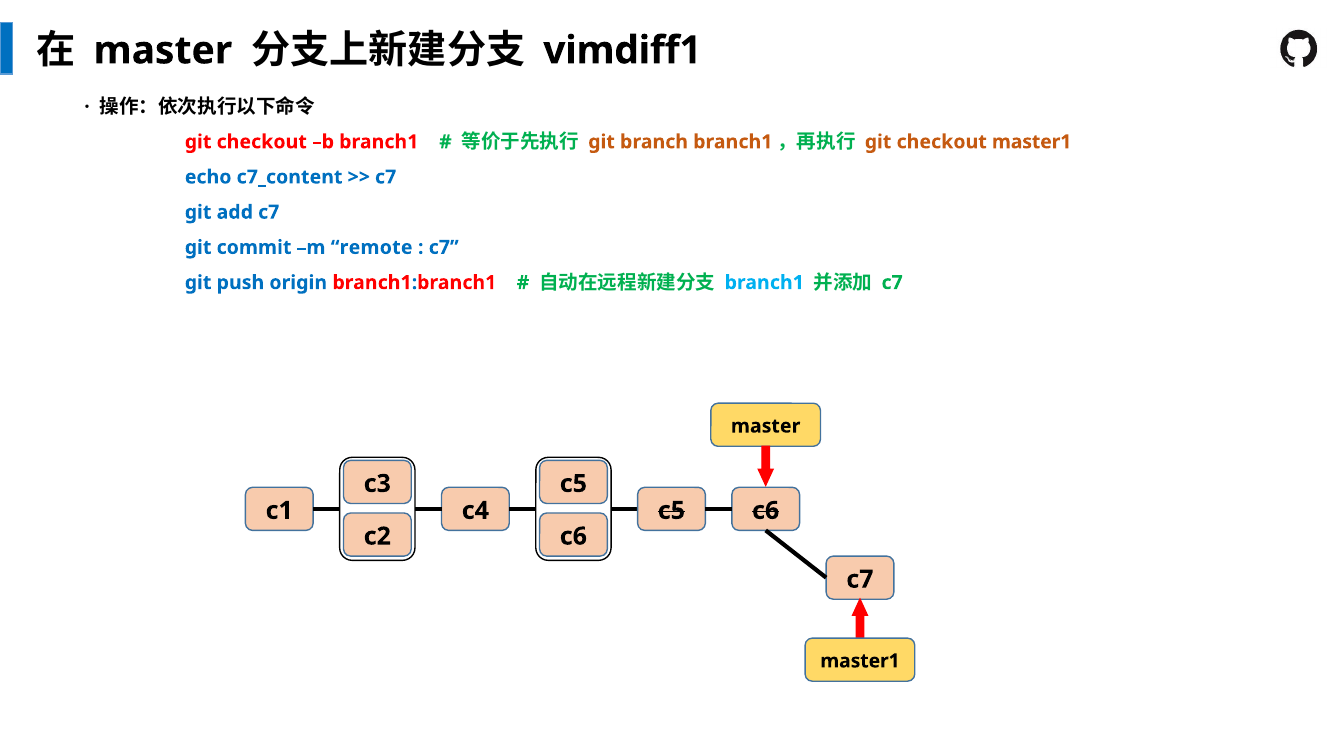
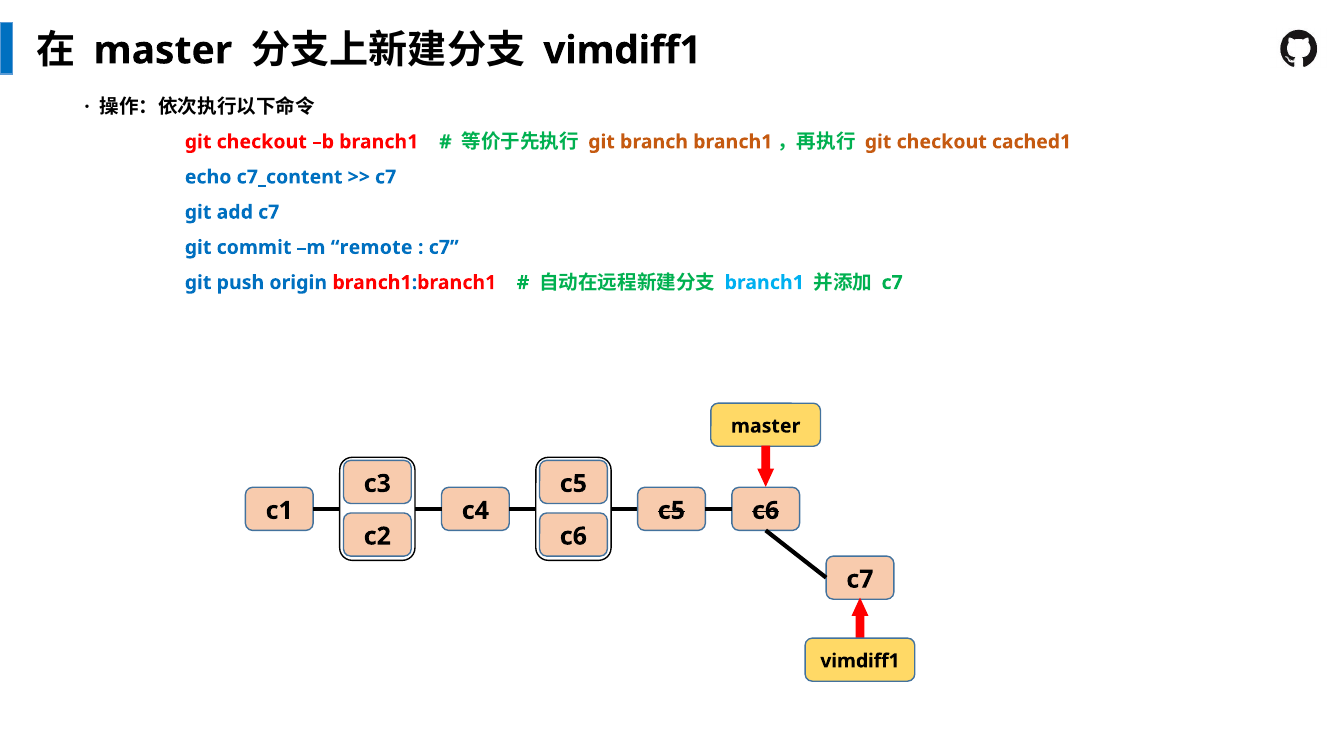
checkout master1: master1 -> cached1 (1032, 142)
master1: master1 -> vimdiff1 (860, 661)
